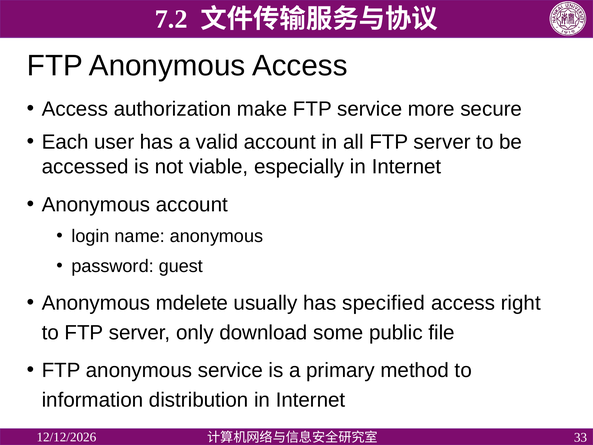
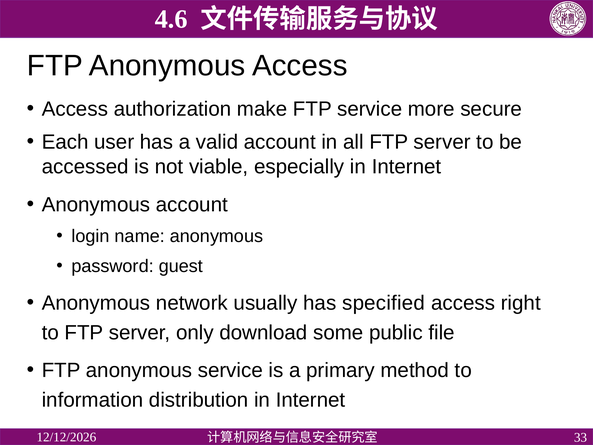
7.2: 7.2 -> 4.6 (171, 19)
mdelete: mdelete -> network (192, 303)
